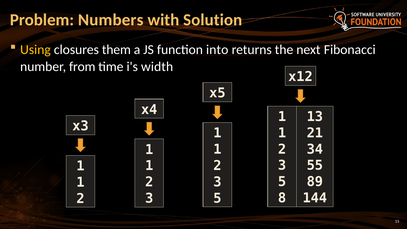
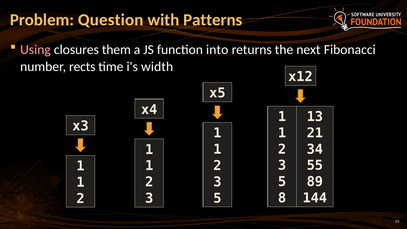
Numbers: Numbers -> Question (111, 20)
Solution: Solution -> Patterns (213, 20)
Using colour: yellow -> pink (35, 50)
from: from -> rects (82, 67)
